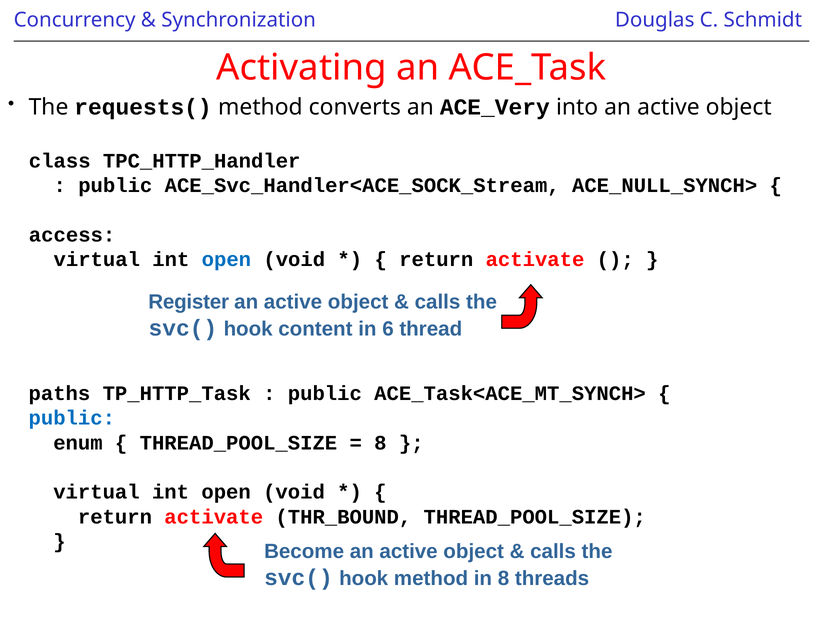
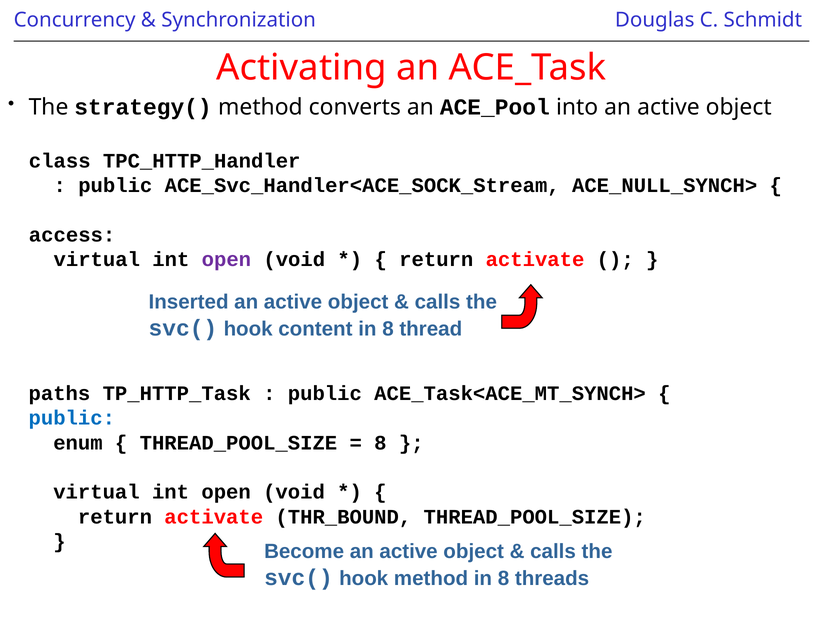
requests(: requests( -> strategy( (143, 107)
ACE_Very: ACE_Very -> ACE_Pool (495, 107)
open colour: blue -> purple (226, 260)
Register: Register -> Inserted (189, 302)
6: 6 -> 8 (388, 329)
